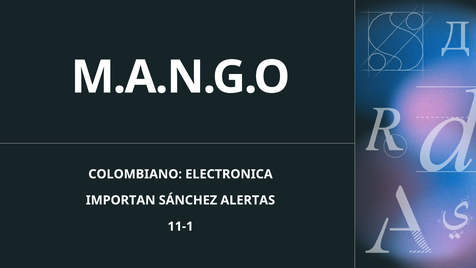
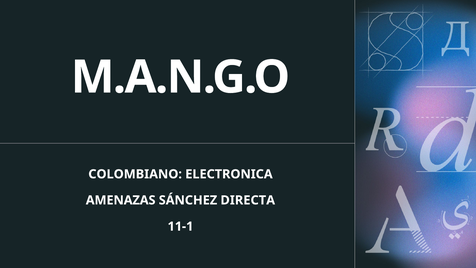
IMPORTAN: IMPORTAN -> AMENAZAS (121, 200)
ALERTAS: ALERTAS -> DIRECTA (248, 200)
